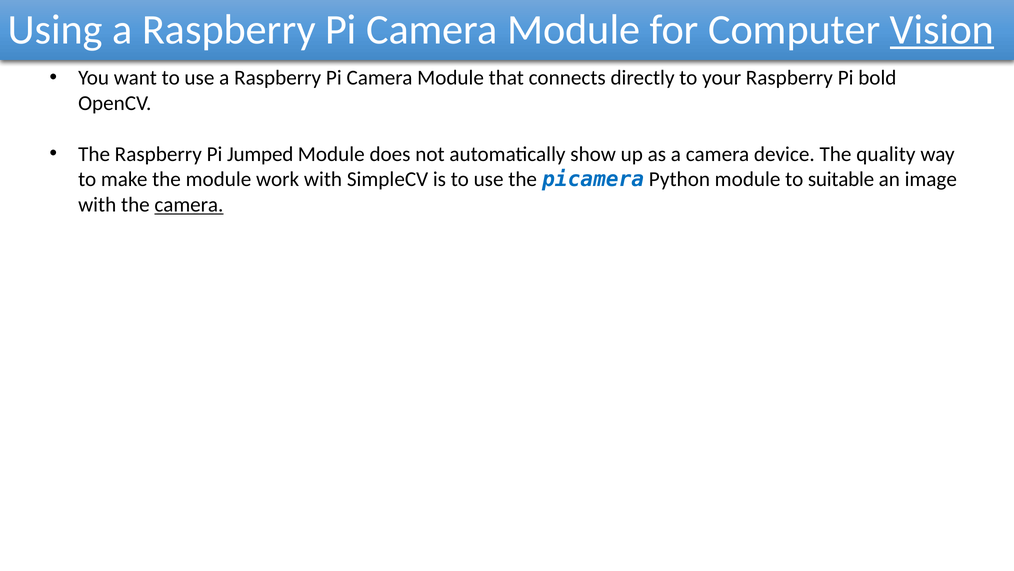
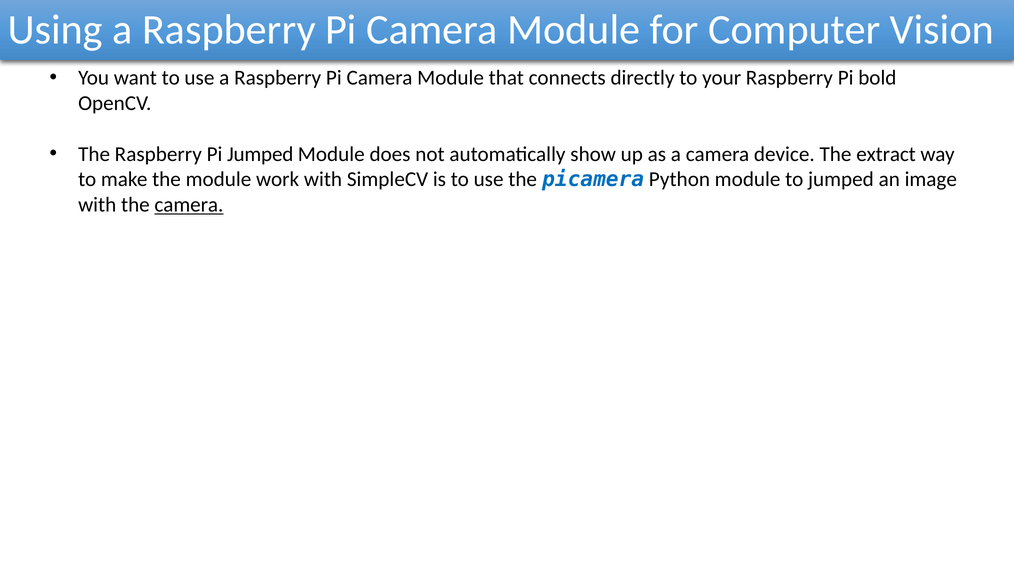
Vision underline: present -> none (942, 30)
quality: quality -> extract (886, 154)
to suitable: suitable -> jumped (841, 179)
